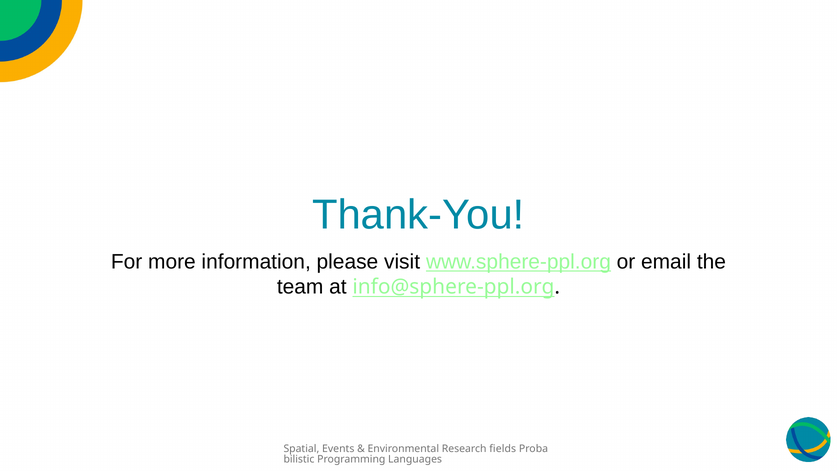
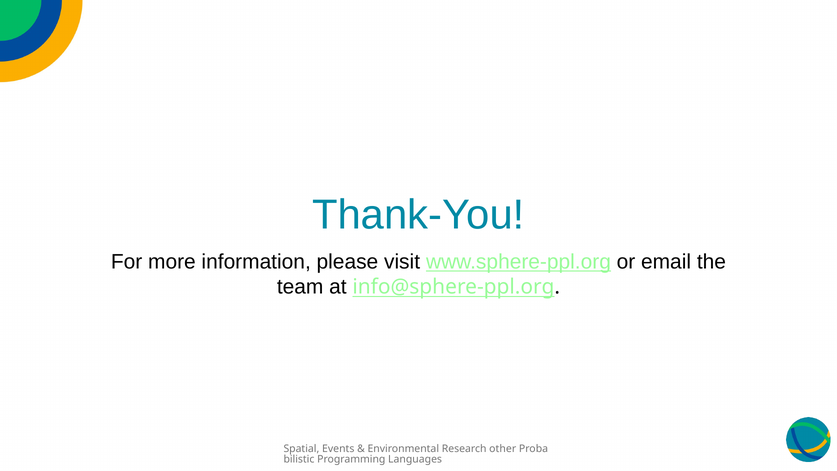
fields: fields -> other (503, 449)
